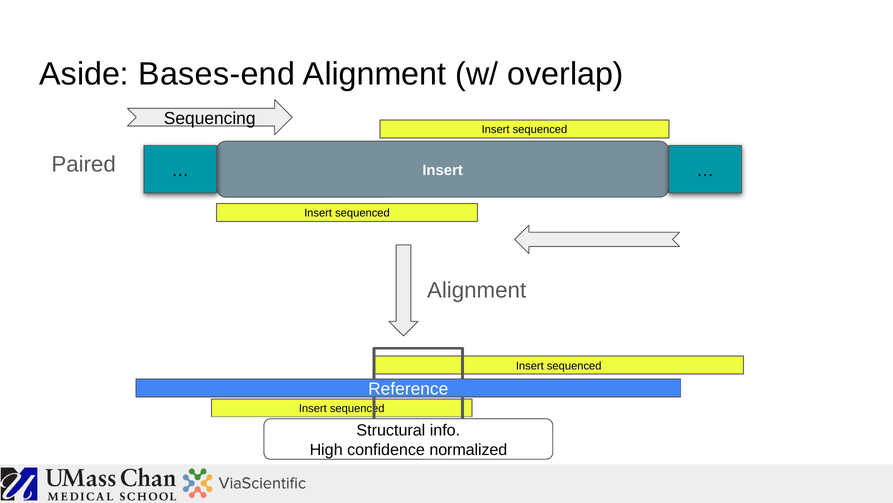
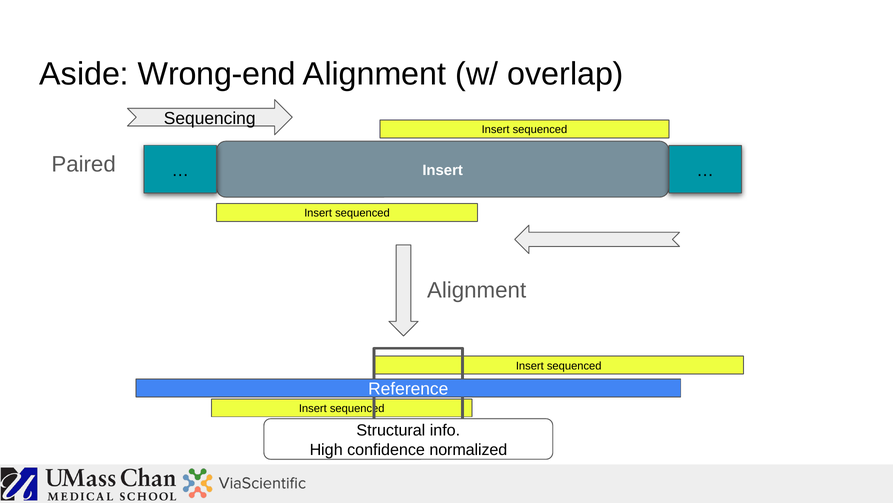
Bases-end: Bases-end -> Wrong-end (217, 74)
